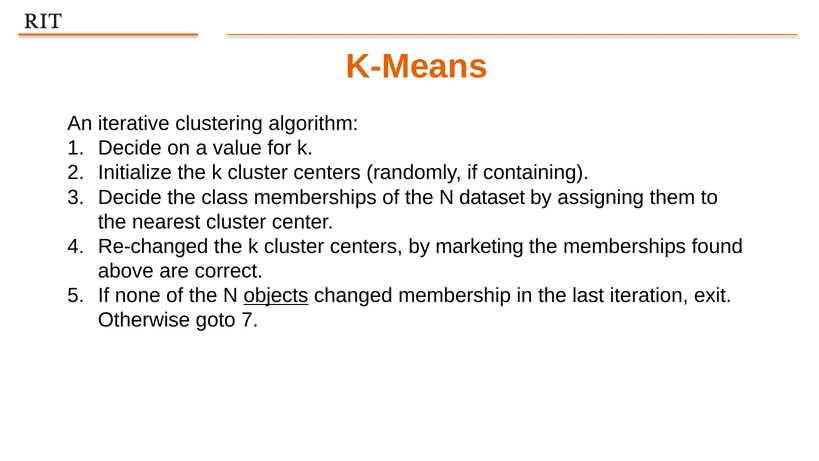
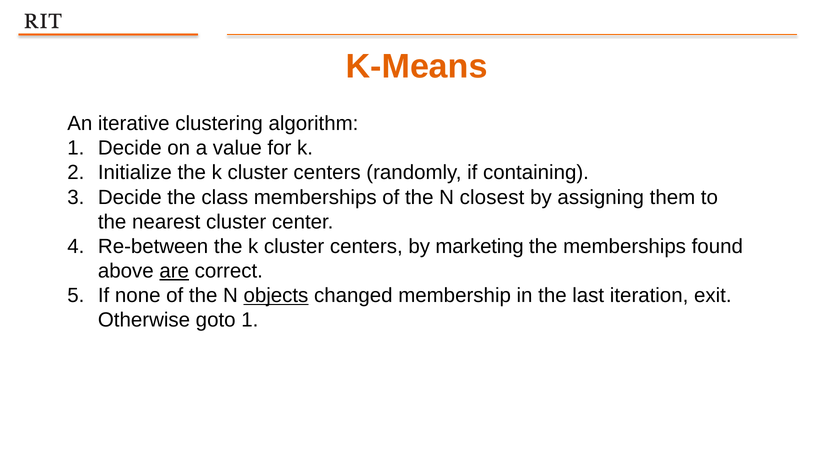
dataset: dataset -> closest (492, 197)
Re-changed: Re-changed -> Re-between (153, 246)
are underline: none -> present (174, 271)
goto 7: 7 -> 1 (250, 320)
